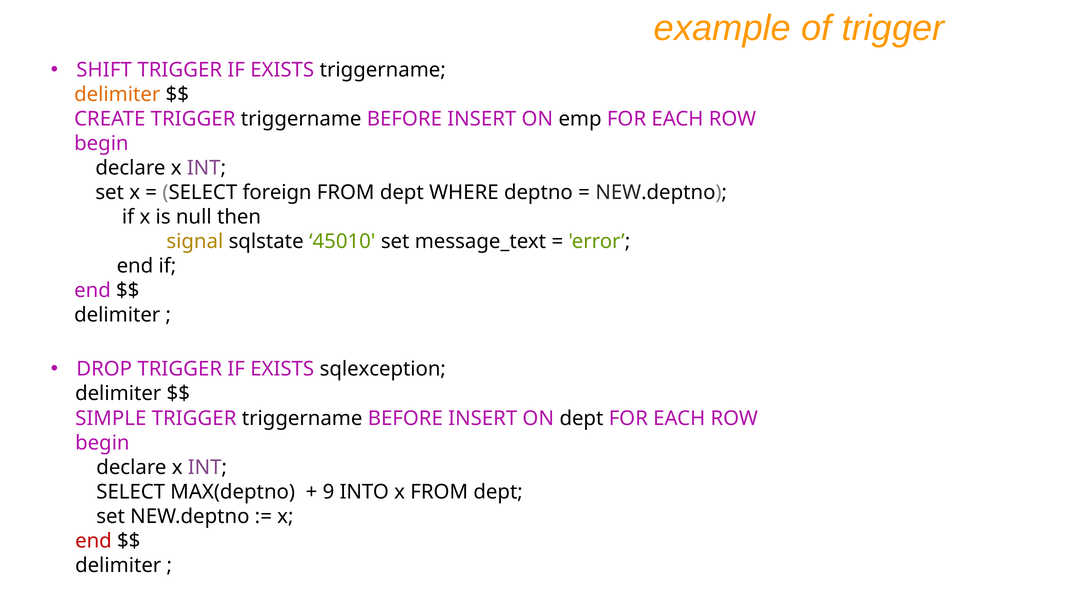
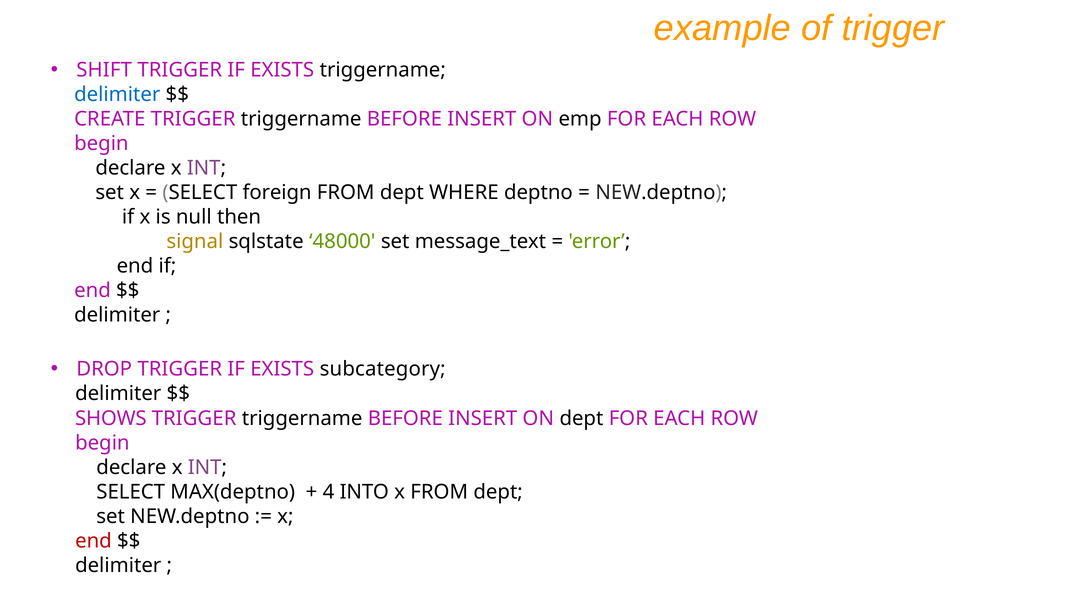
delimiter colour: orange -> blue (117, 94)
45010: 45010 -> 48000 (342, 241)
sqlexception: sqlexception -> subcategory (383, 369)
SIMPLE: SIMPLE -> SHOWS (111, 418)
9: 9 -> 4 (328, 491)
